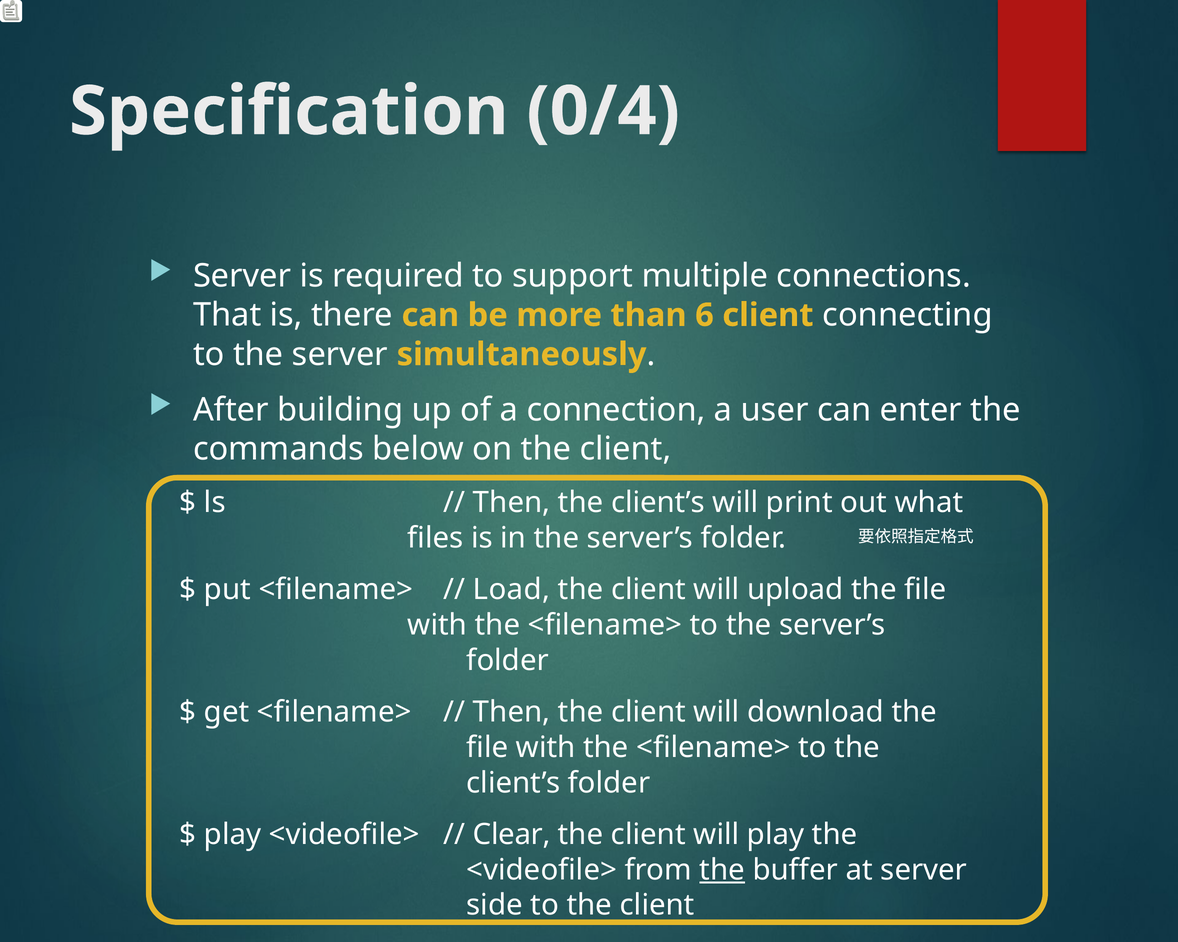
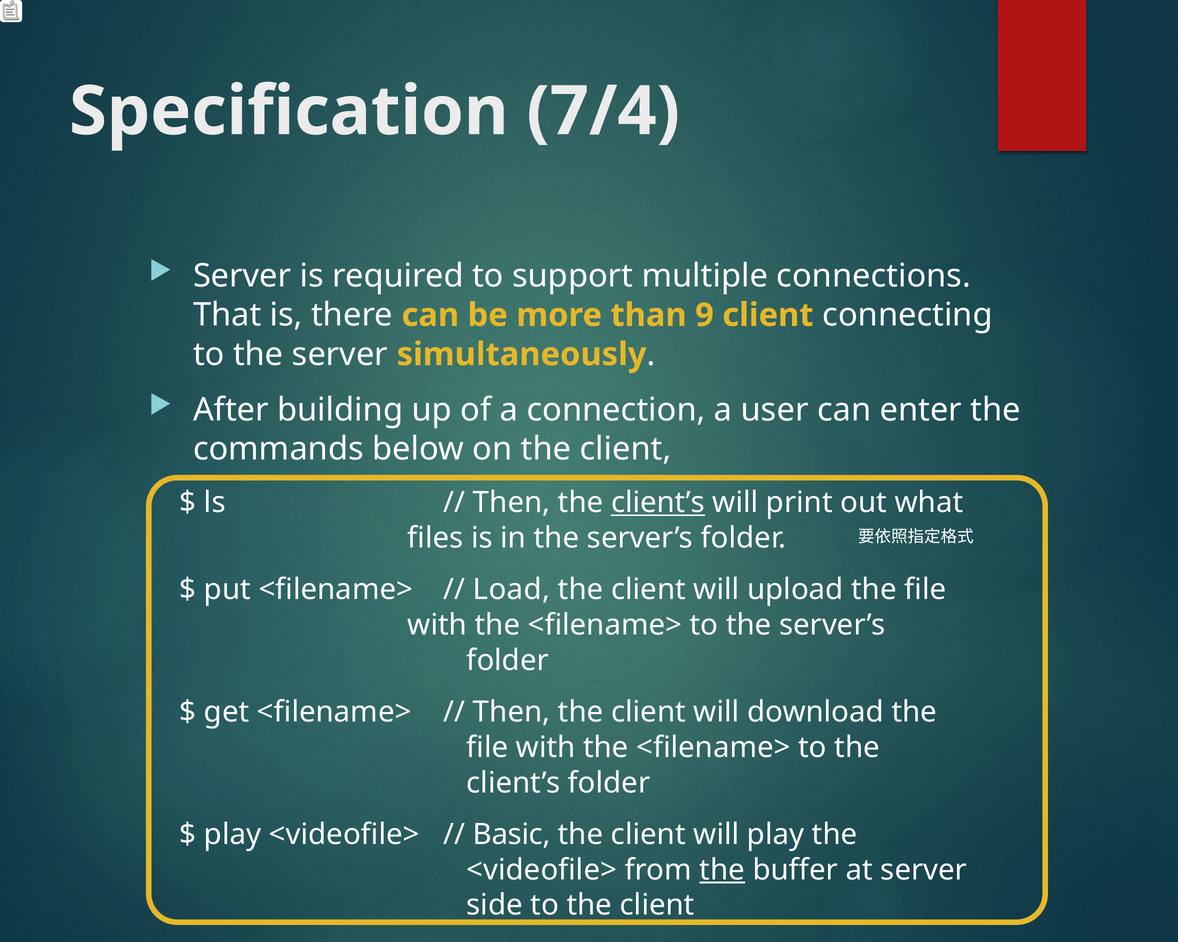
0/4: 0/4 -> 7/4 (603, 112)
6: 6 -> 9 (704, 315)
client’s underline: none -> present (658, 503)
Clear: Clear -> Basic (512, 835)
